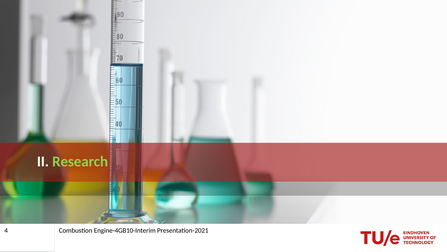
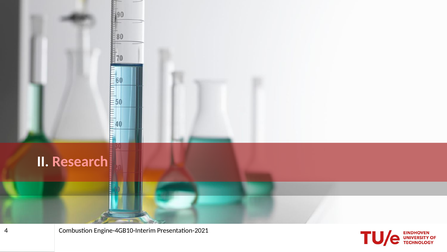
Research colour: light green -> pink (80, 161)
